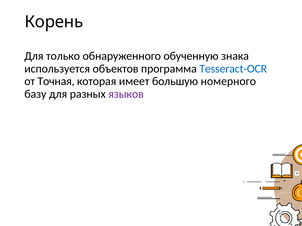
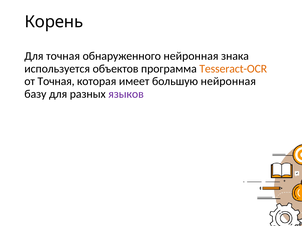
Для только: только -> точная (63, 56)
обнаруженного обученную: обученную -> нейронная (191, 56)
Tesseract-OCR colour: blue -> orange (233, 69)
большую номерного: номерного -> нейронная (228, 81)
